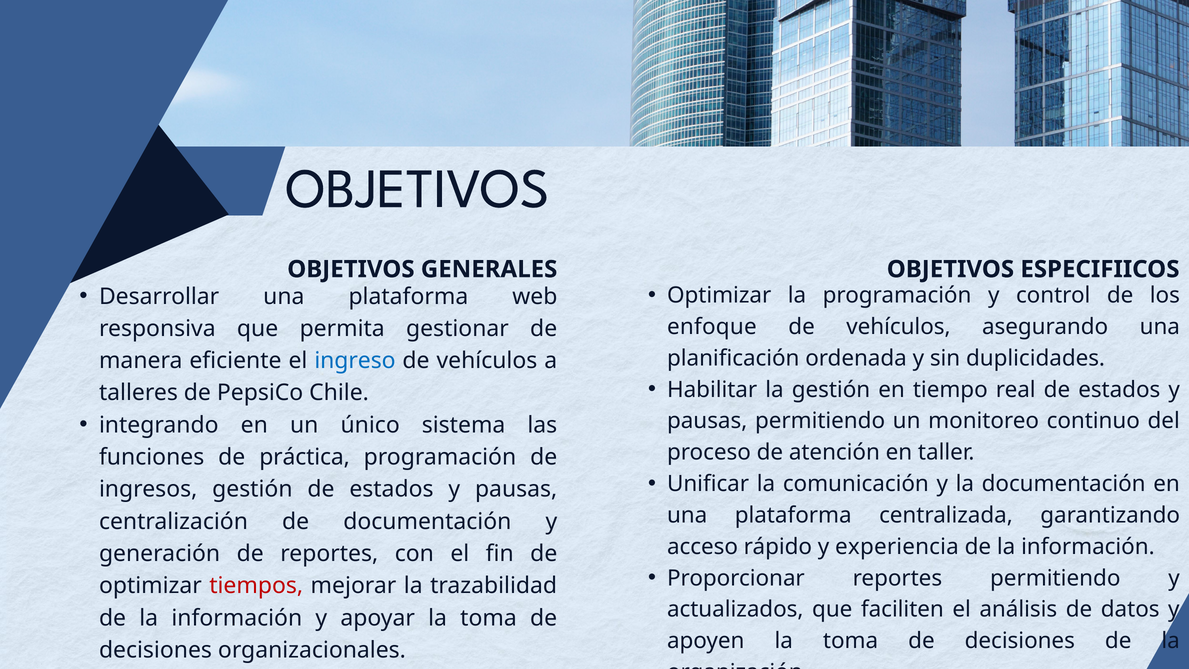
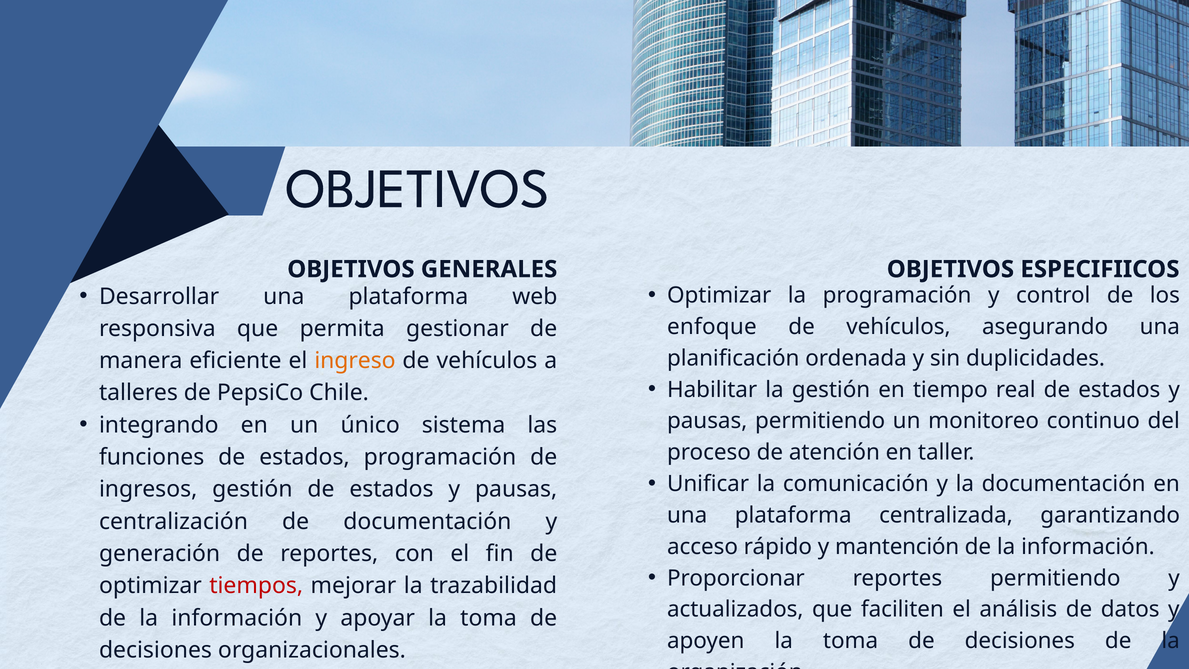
ingreso colour: blue -> orange (355, 361)
funciones de práctica: práctica -> estados (304, 457)
experiencia: experiencia -> mantención (897, 547)
